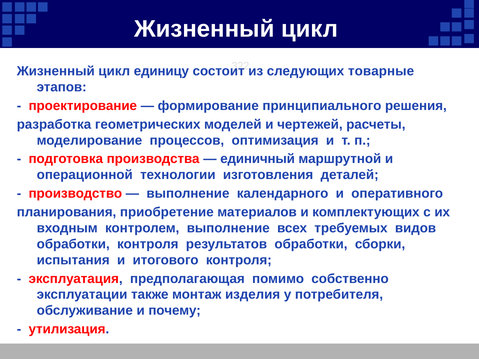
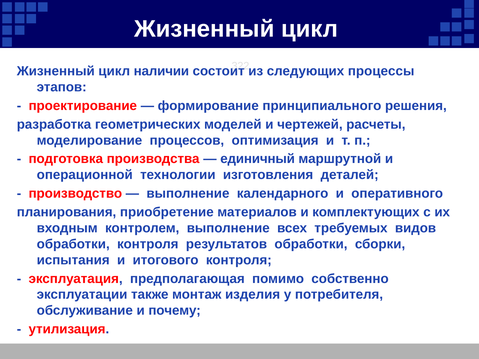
единицу: единицу -> наличии (161, 71)
товарные: товарные -> процессы (381, 71)
